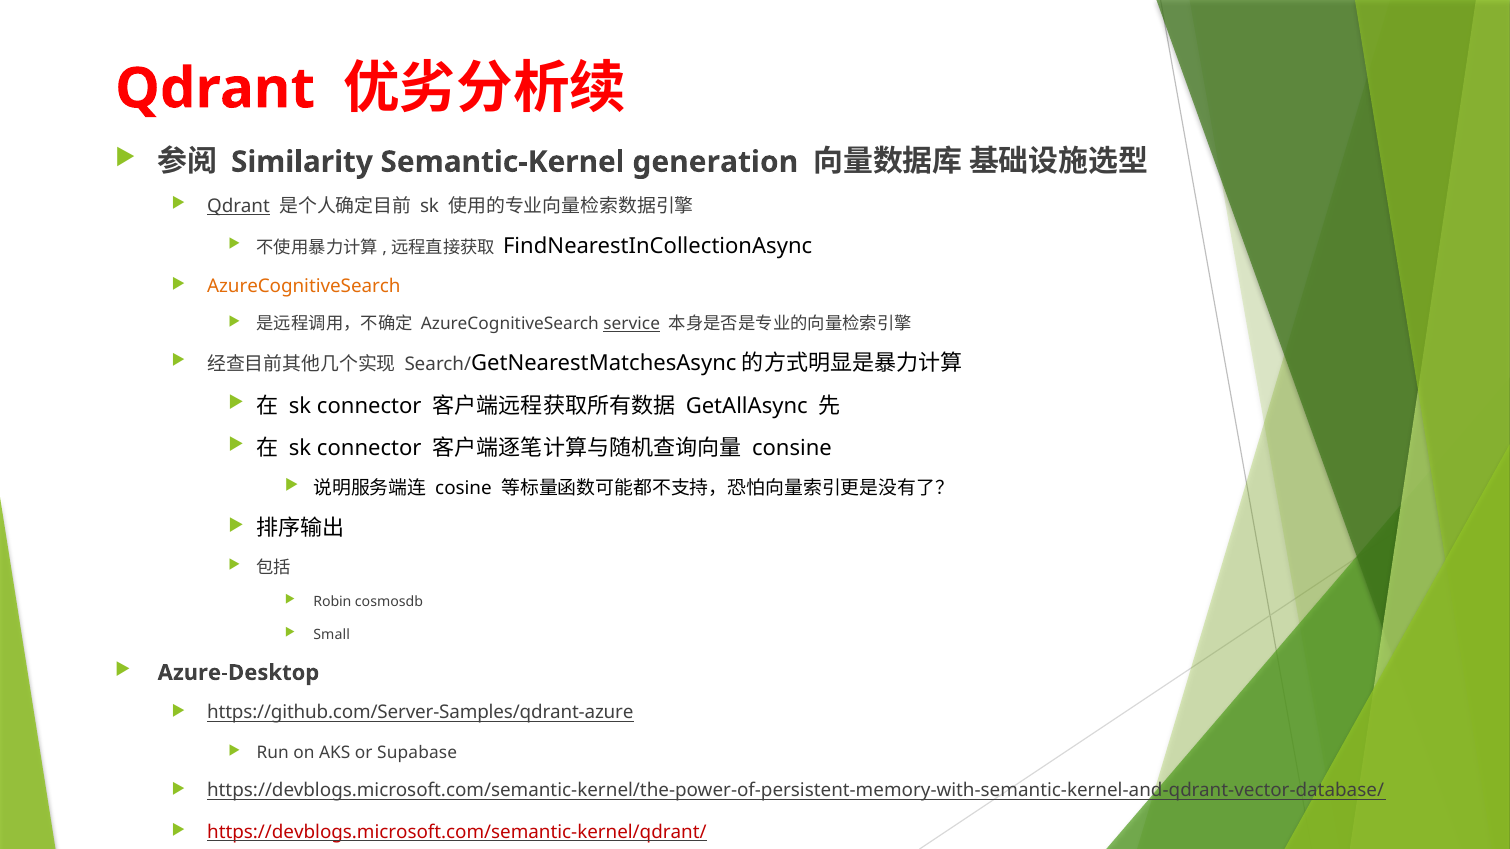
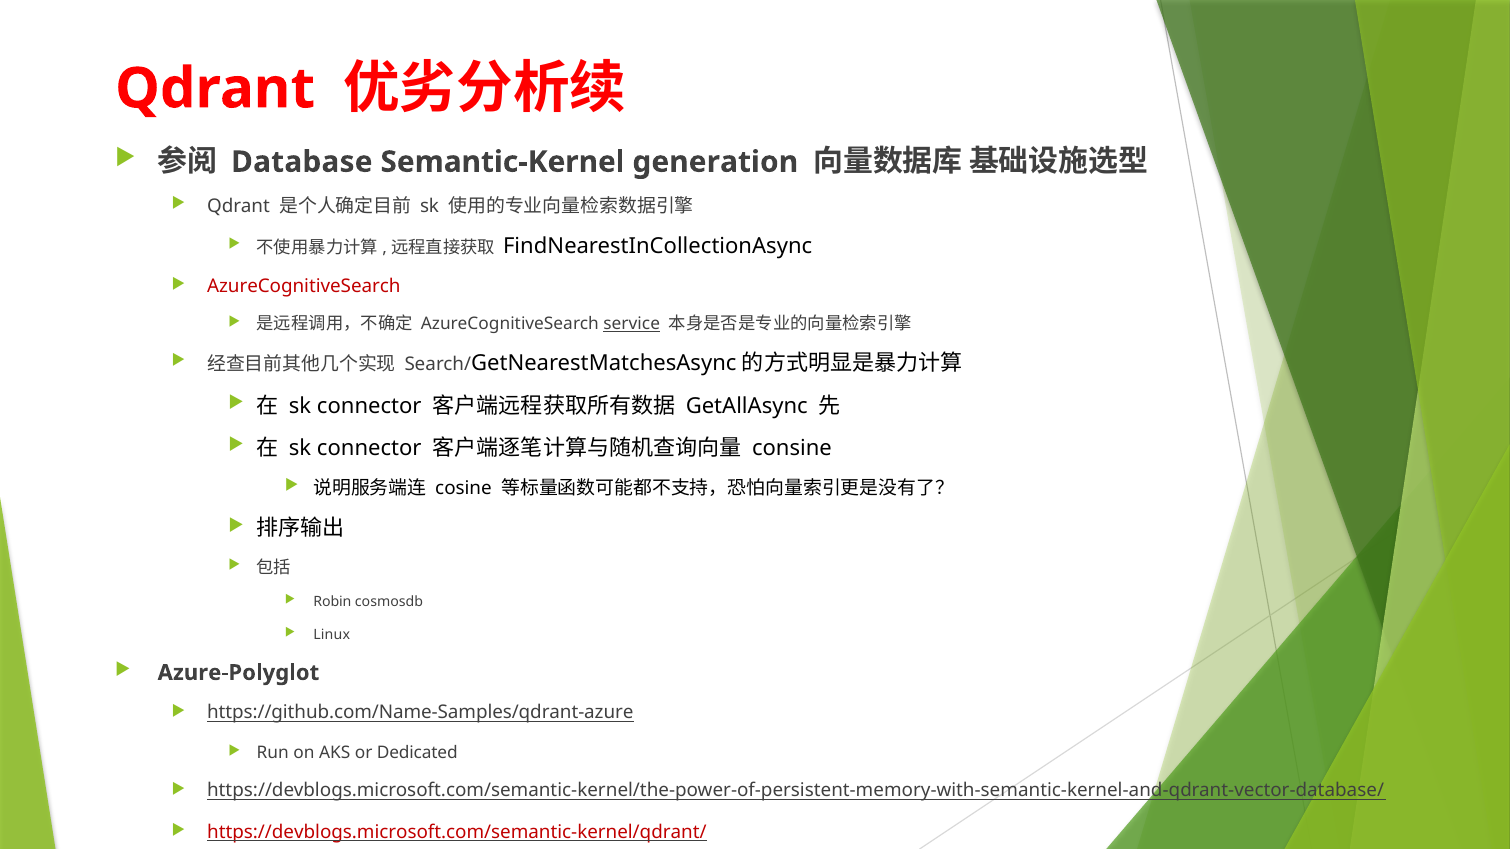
Similarity: Similarity -> Database (302, 162)
Qdrant underline: present -> none (238, 206)
AzureCognitiveSearch colour: orange -> red (304, 287)
Small: Small -> Linux (332, 635)
Azure-Desktop: Azure-Desktop -> Azure-Polyglot (238, 673)
https://github.com/Server-Samples/qdrant-azure: https://github.com/Server-Samples/qdrant-azure -> https://github.com/Name-Samples/qdrant-azure (420, 713)
Supabase: Supabase -> Dedicated (417, 753)
